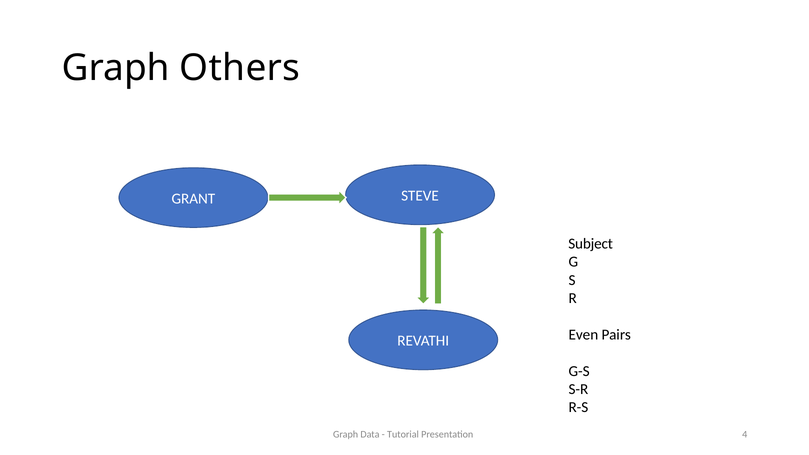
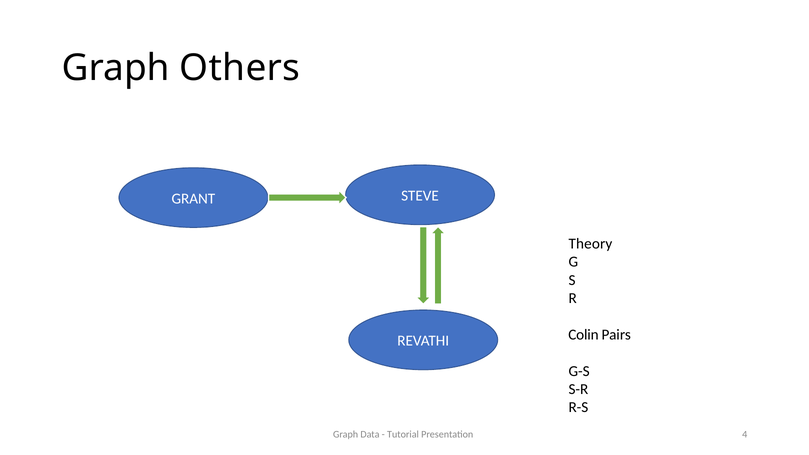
Subject: Subject -> Theory (590, 244)
Even: Even -> Colin (583, 335)
